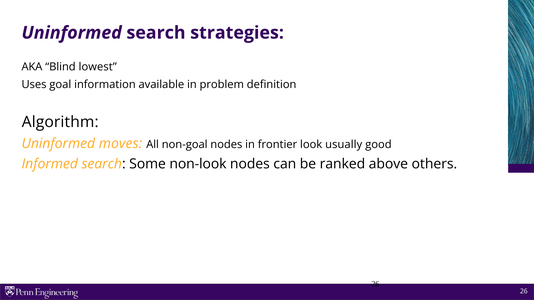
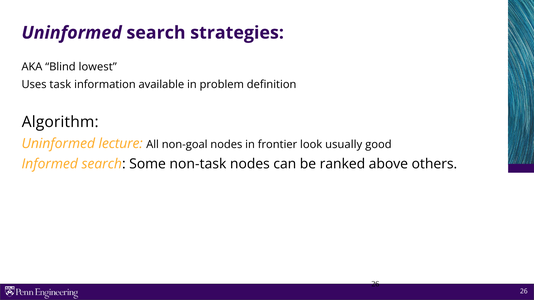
goal: goal -> task (60, 85)
moves: moves -> lecture (121, 144)
non-look: non-look -> non-task (198, 164)
